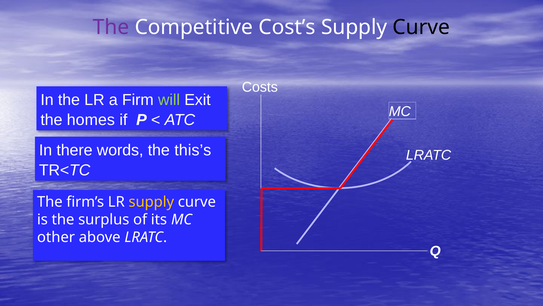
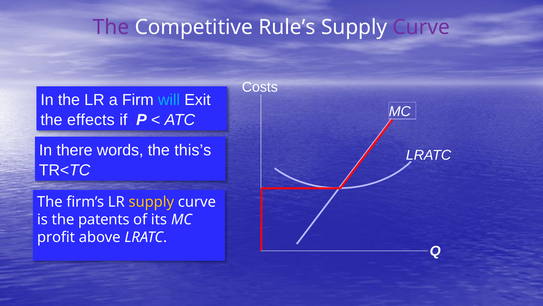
Cost’s: Cost’s -> Rule’s (287, 27)
Curve colour: black -> purple (421, 27)
will colour: light green -> light blue (169, 100)
homes: homes -> effects (91, 120)
surplus: surplus -> patents (104, 219)
other: other -> profit (56, 237)
